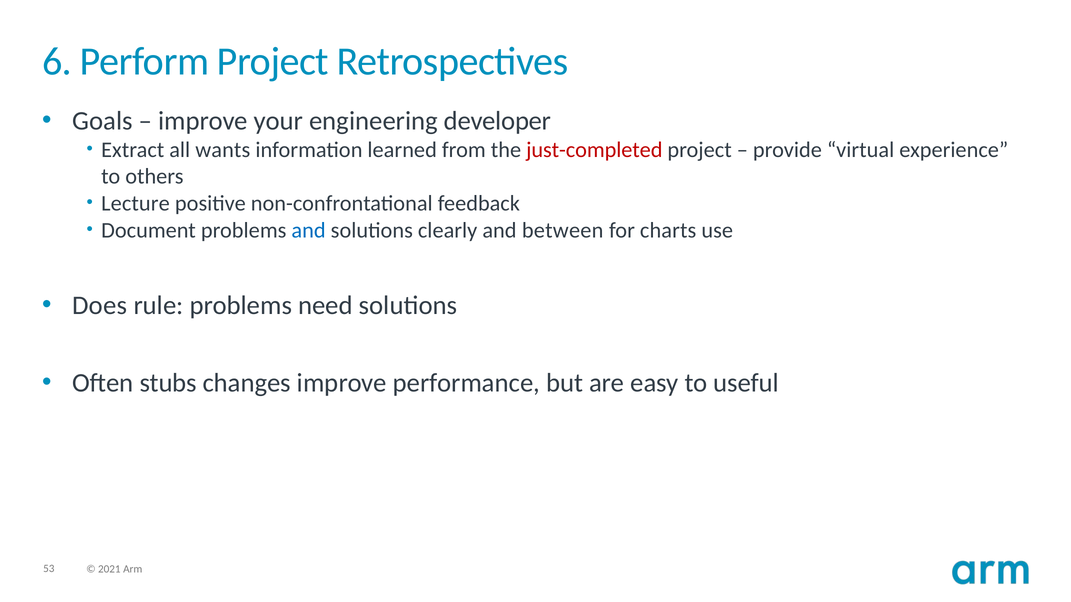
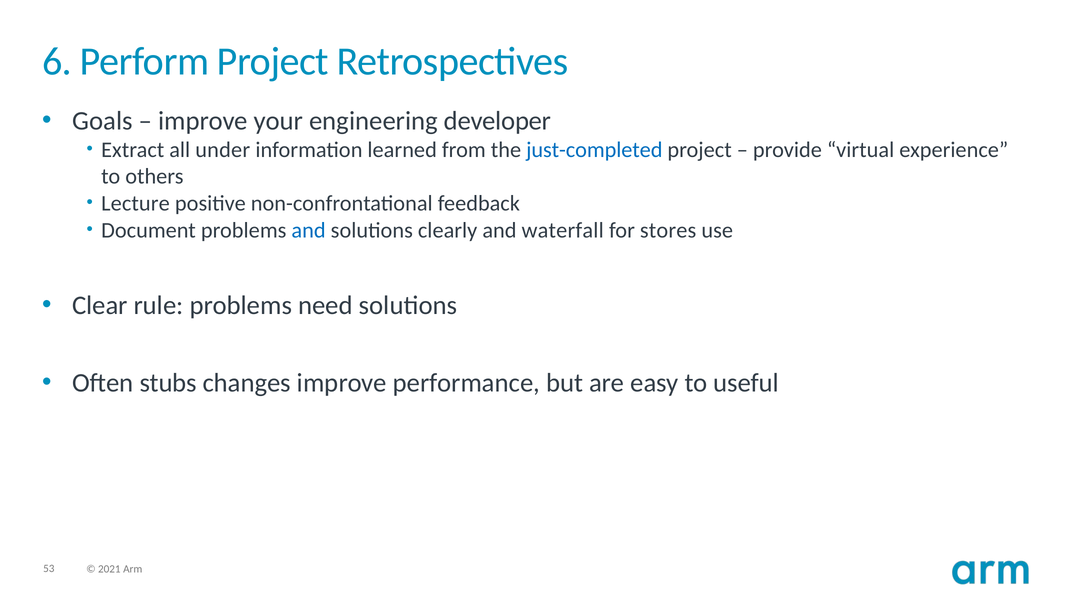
wants: wants -> under (223, 150)
just-completed colour: red -> blue (594, 150)
between: between -> waterfall (563, 230)
charts: charts -> stores (668, 230)
Does: Does -> Clear (100, 306)
